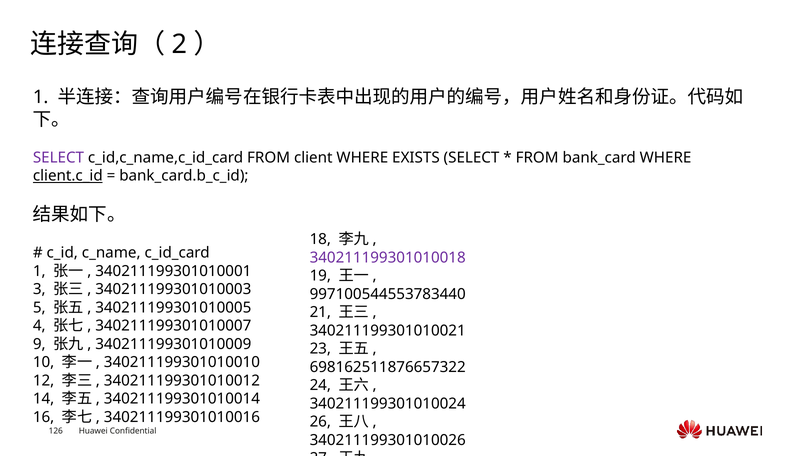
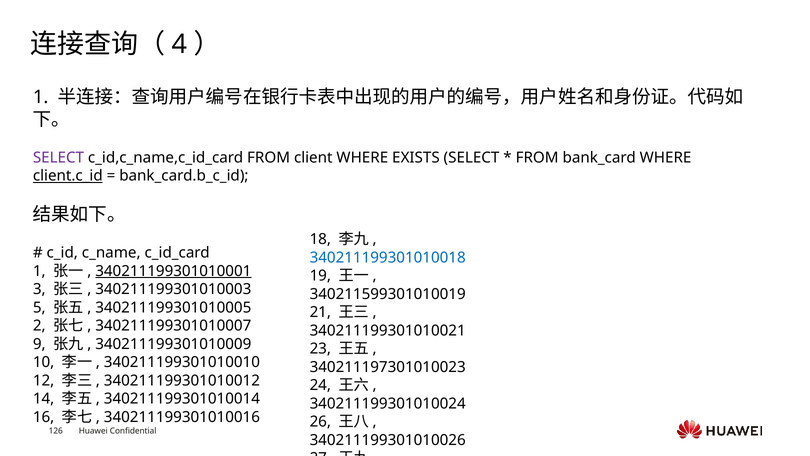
2: 2 -> 4 (180, 44)
340211199301010018 colour: purple -> blue (388, 257)
340211199301010001 underline: none -> present (173, 271)
997100544553783440: 997100544553783440 -> 340211599301010019 (388, 294)
4: 4 -> 2 (39, 326)
698162511876657322: 698162511876657322 -> 340211197301010023 (388, 367)
